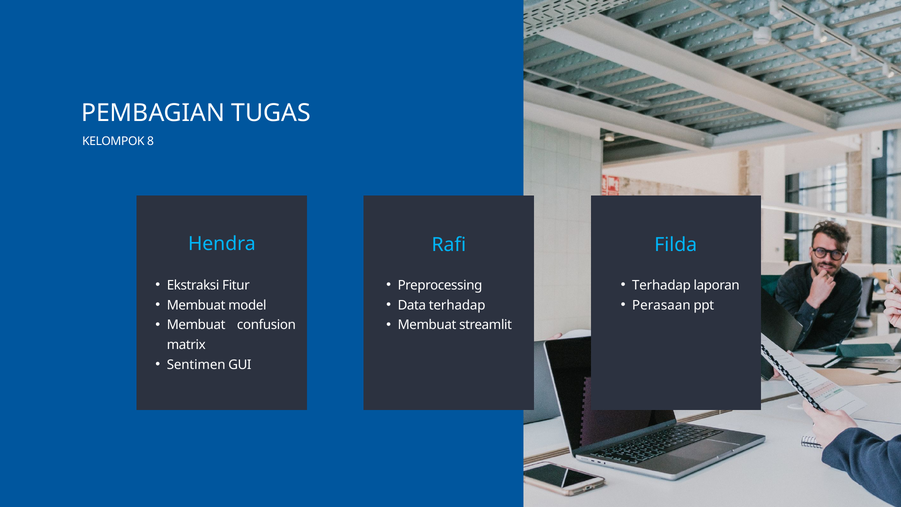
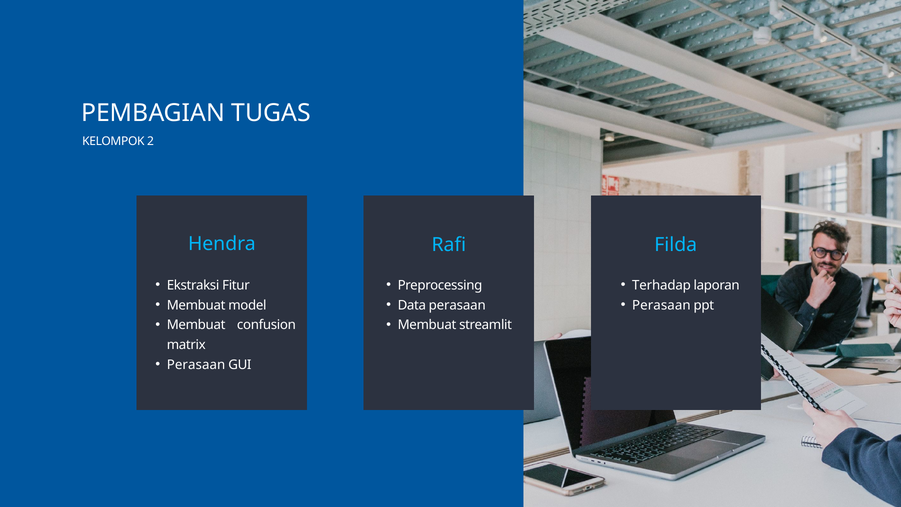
8: 8 -> 2 (151, 141)
Data terhadap: terhadap -> perasaan (457, 305)
Sentimen: Sentimen -> Perasaan (196, 365)
